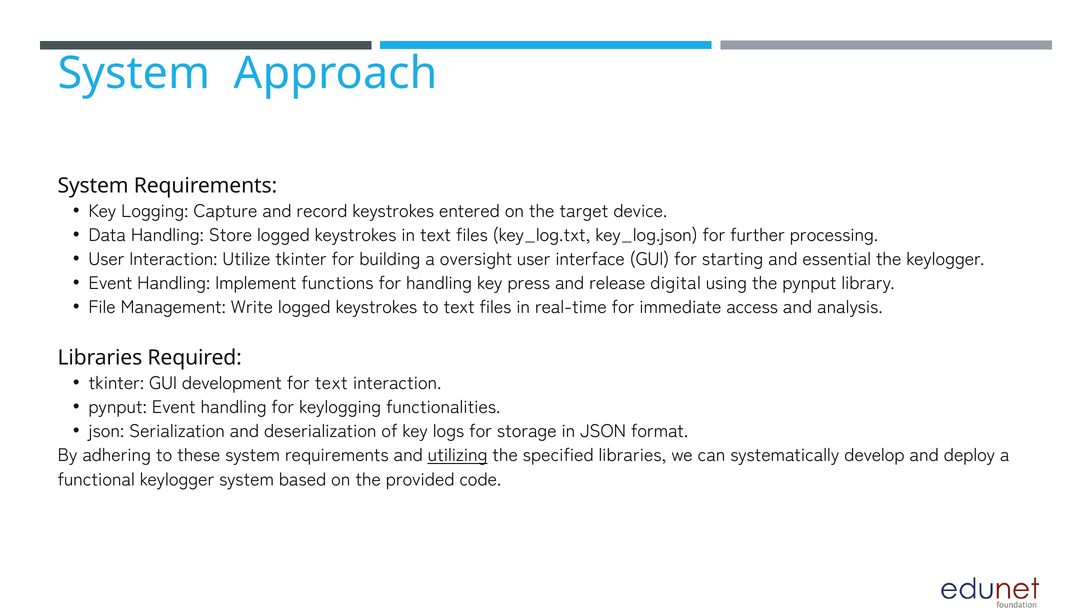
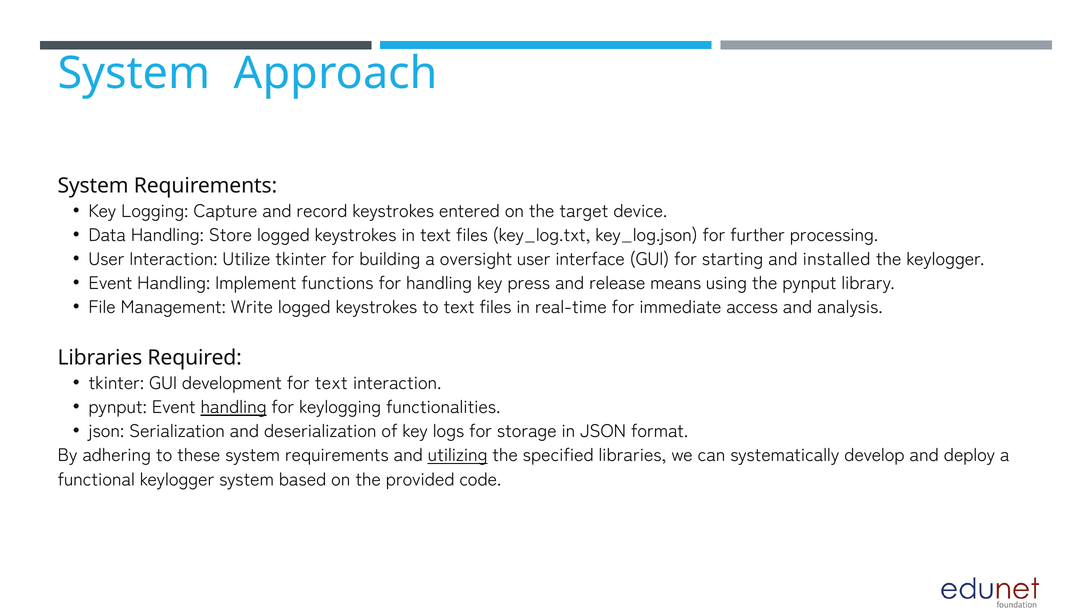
essential: essential -> installed (837, 259)
digital: digital -> means (676, 284)
handling underline: none -> present (234, 408)
